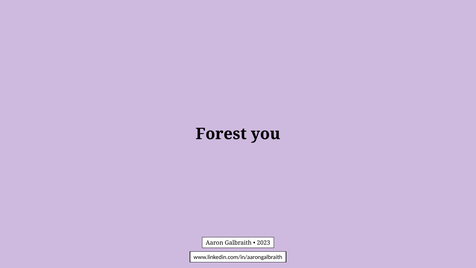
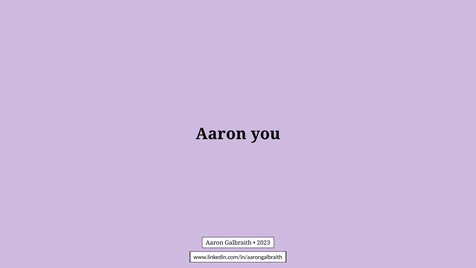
Forest: Forest -> Aaron (221, 134)
